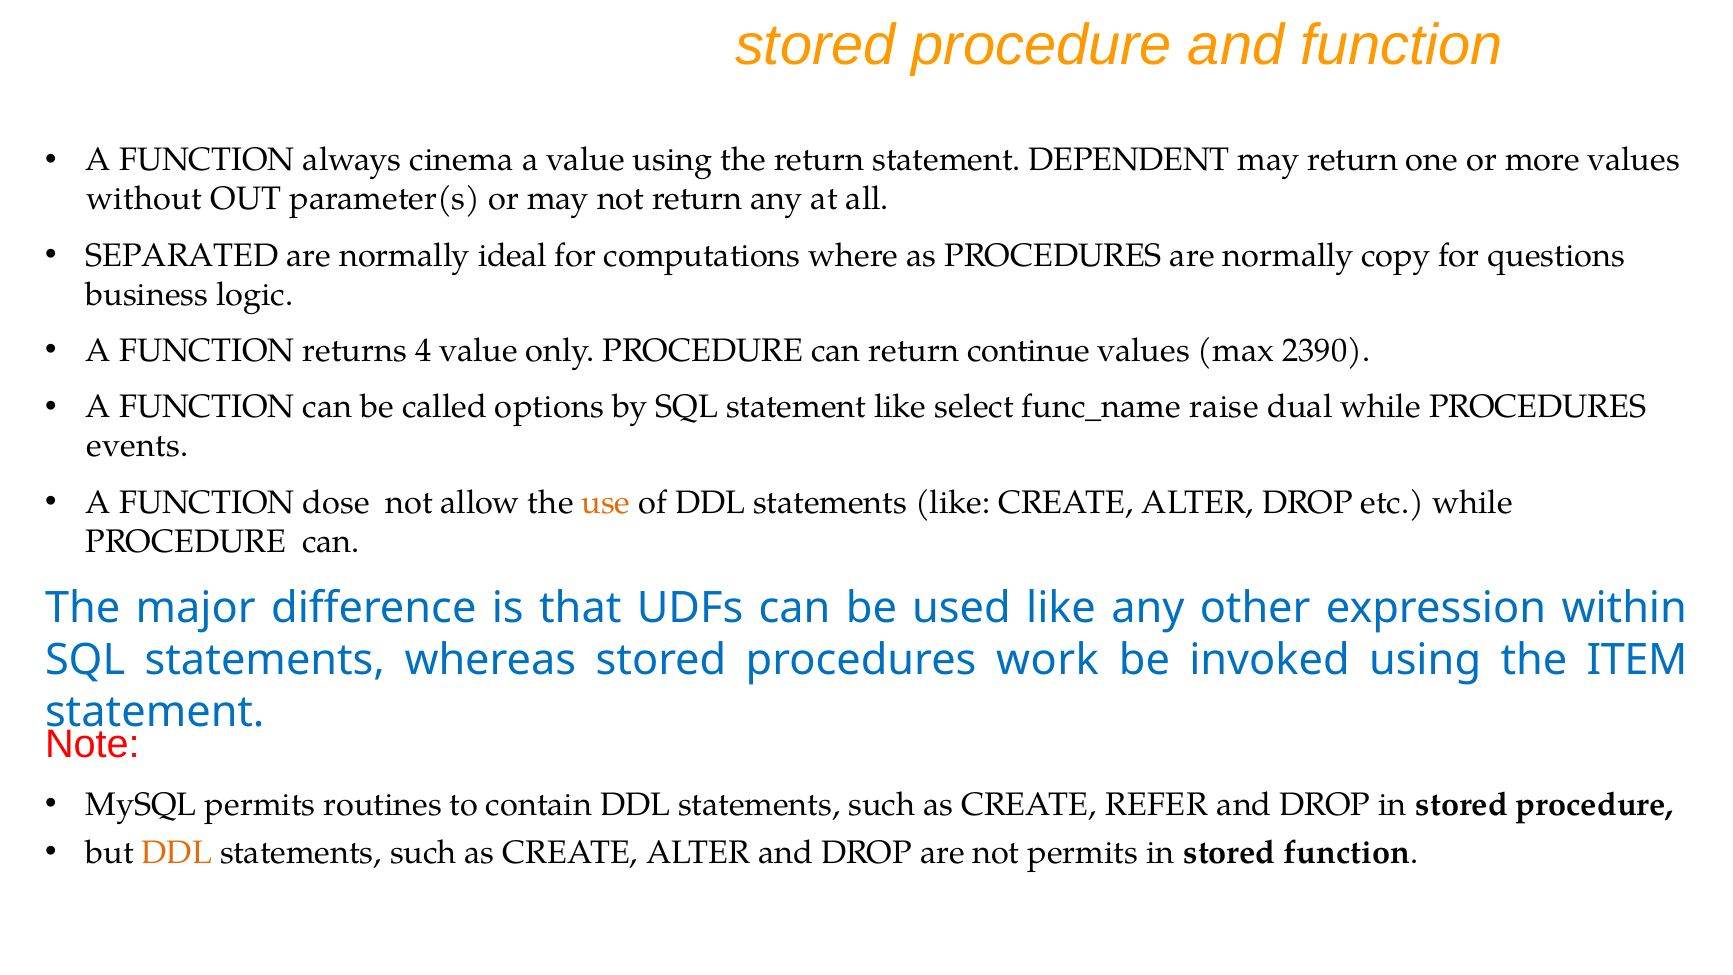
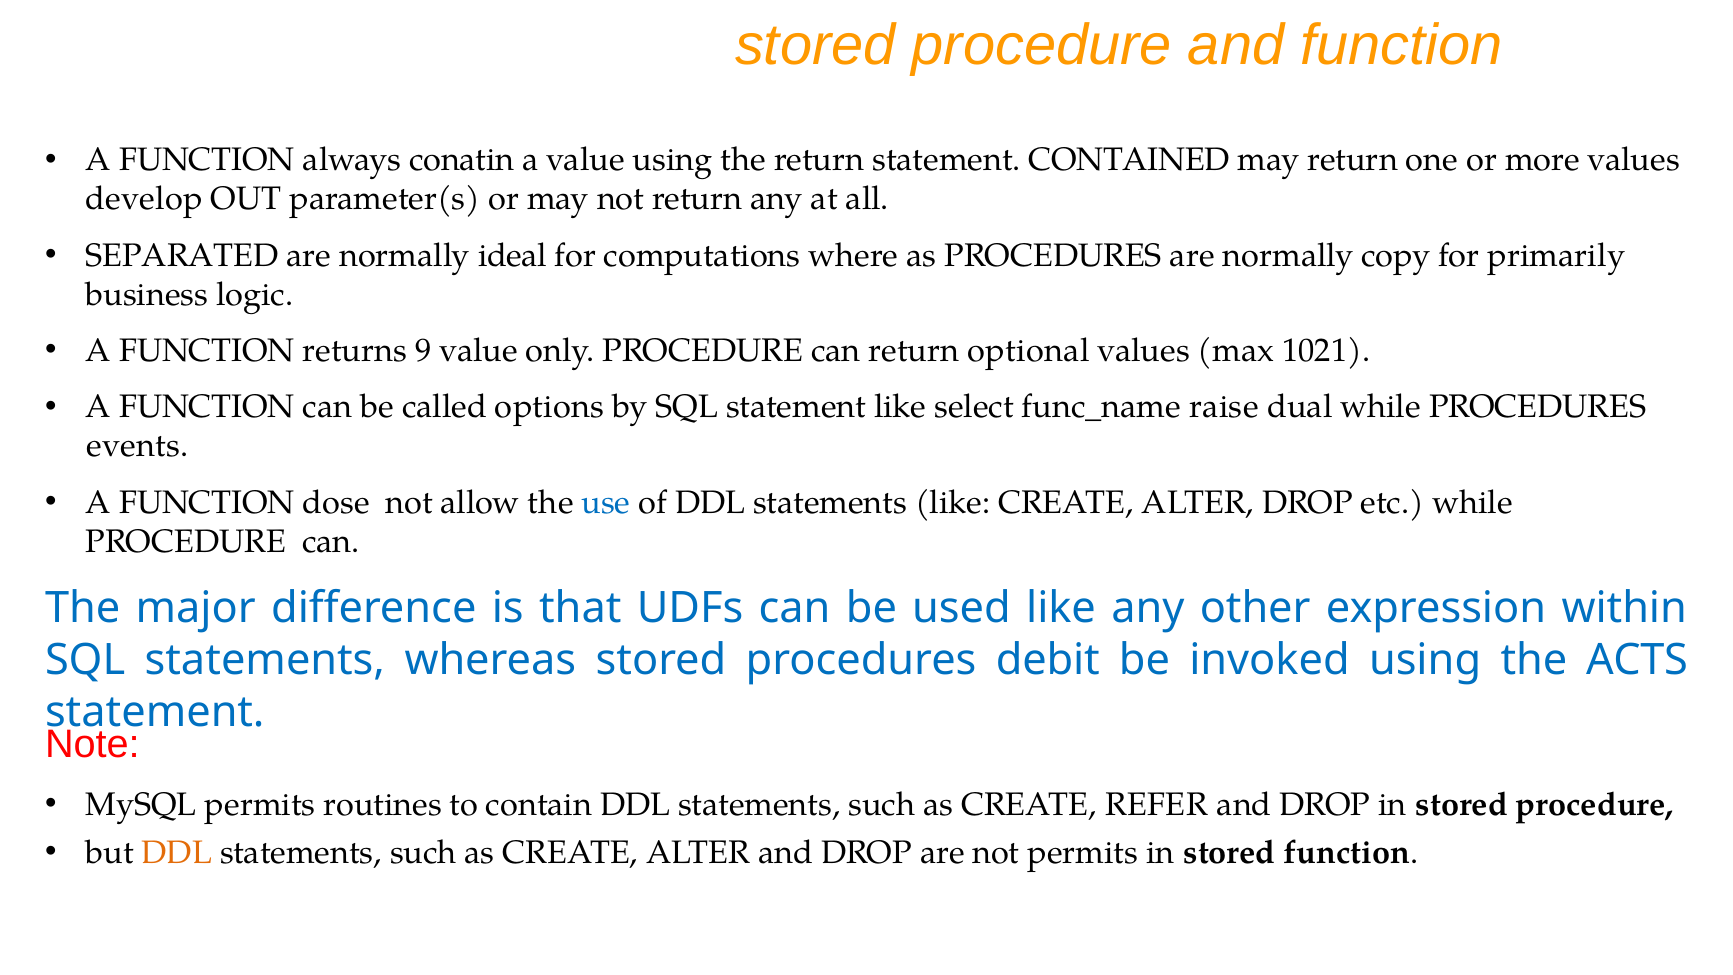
cinema: cinema -> conatin (462, 160)
DEPENDENT: DEPENDENT -> CONTAINED (1129, 160)
without: without -> develop (144, 199)
questions: questions -> primarily (1556, 255)
4: 4 -> 9 (424, 351)
continue: continue -> optional (1029, 351)
2390: 2390 -> 1021 (1326, 351)
use colour: orange -> blue (606, 502)
work: work -> debit (1048, 660)
ITEM: ITEM -> ACTS (1637, 660)
